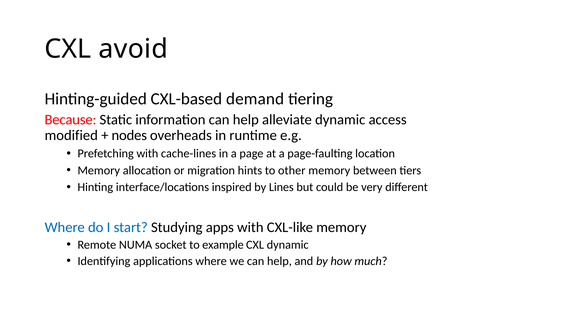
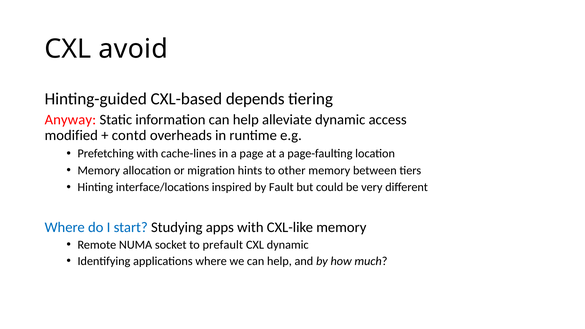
demand: demand -> depends (255, 99)
Because: Because -> Anyway (70, 120)
nodes: nodes -> contd (129, 135)
Lines: Lines -> Fault (281, 187)
example: example -> prefault (223, 245)
